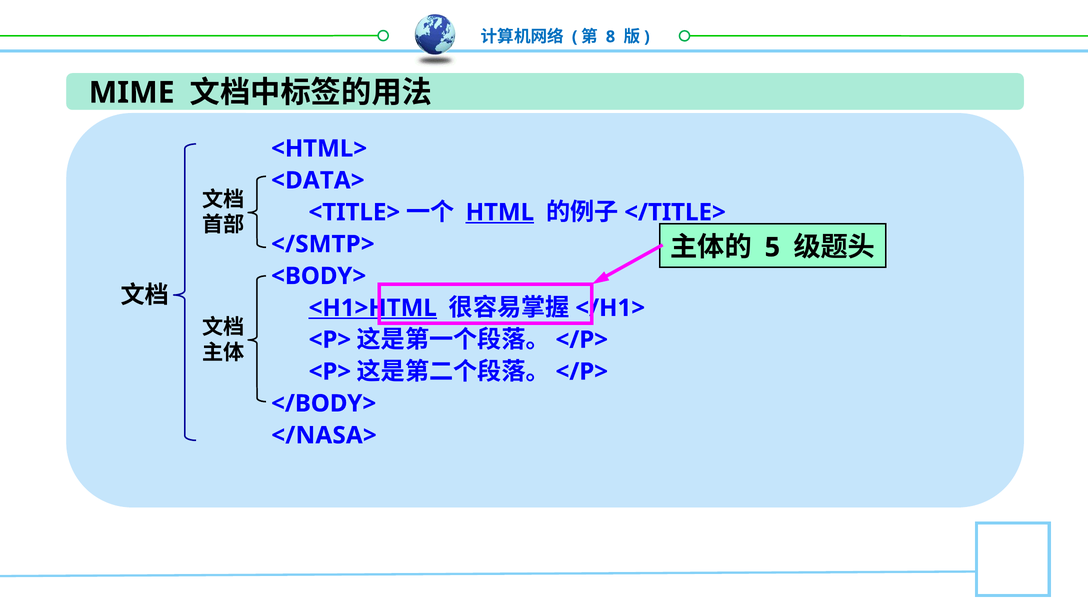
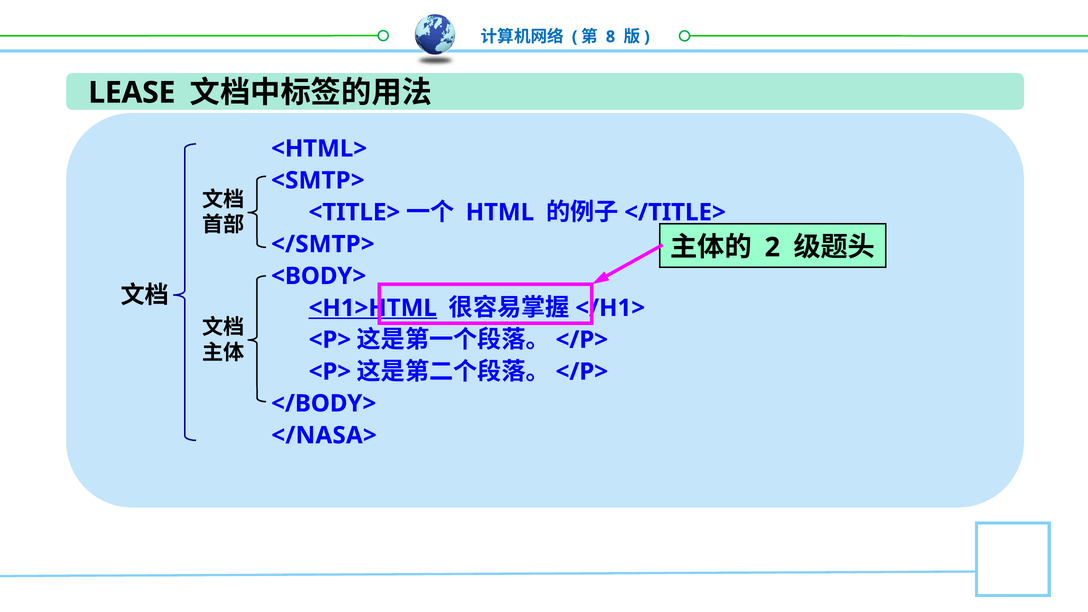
MIME: MIME -> LEASE (132, 93)
<DATA>: <DATA> -> <SMTP> (318, 180)
HTML underline: present -> none (500, 212)
5: 5 -> 2 (772, 247)
